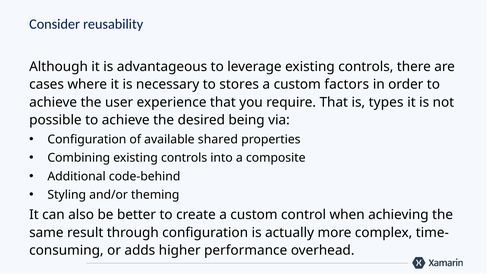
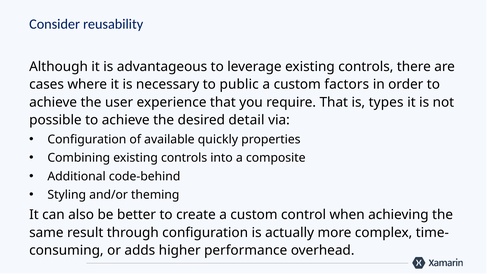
stores: stores -> public (239, 84)
being: being -> detail (246, 120)
shared: shared -> quickly (218, 139)
